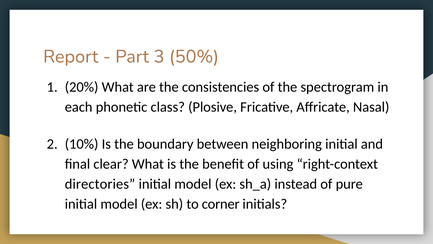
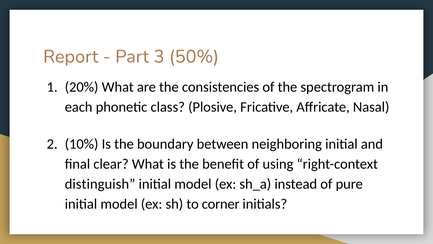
directories: directories -> distinguish (100, 184)
